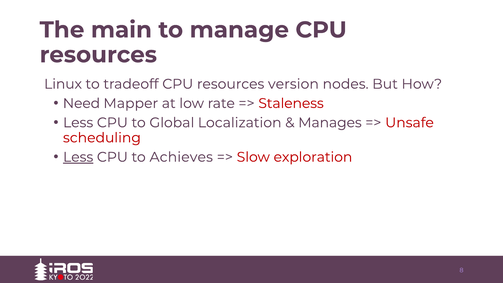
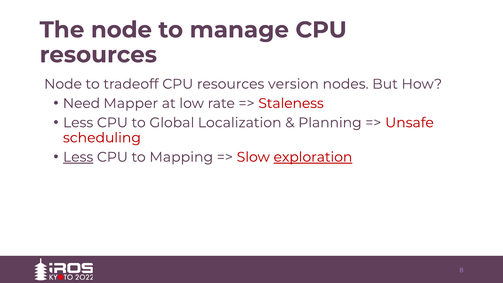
The main: main -> node (121, 30)
Linux: Linux -> Node (63, 84)
Manages: Manages -> Planning (330, 123)
Achieves: Achieves -> Mapping (181, 157)
exploration underline: none -> present (313, 157)
